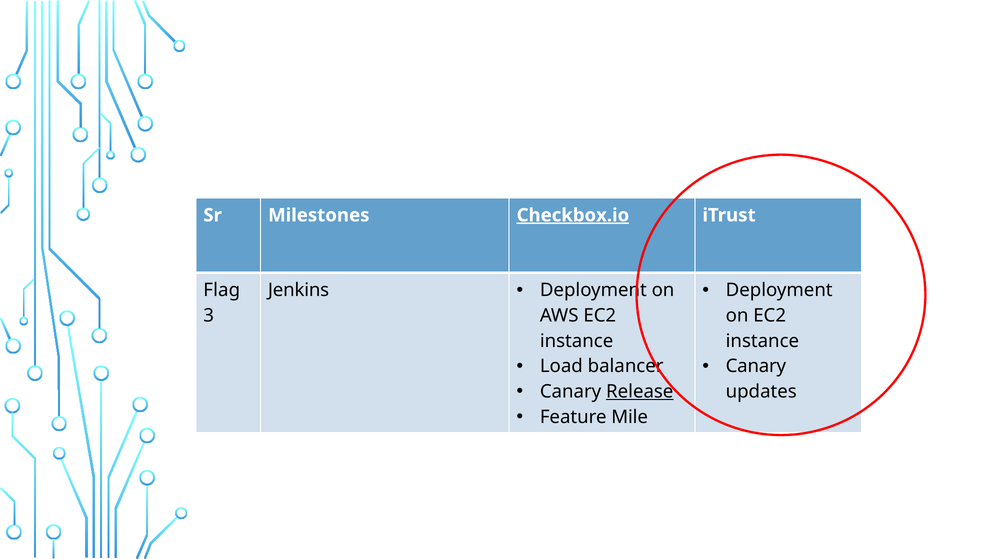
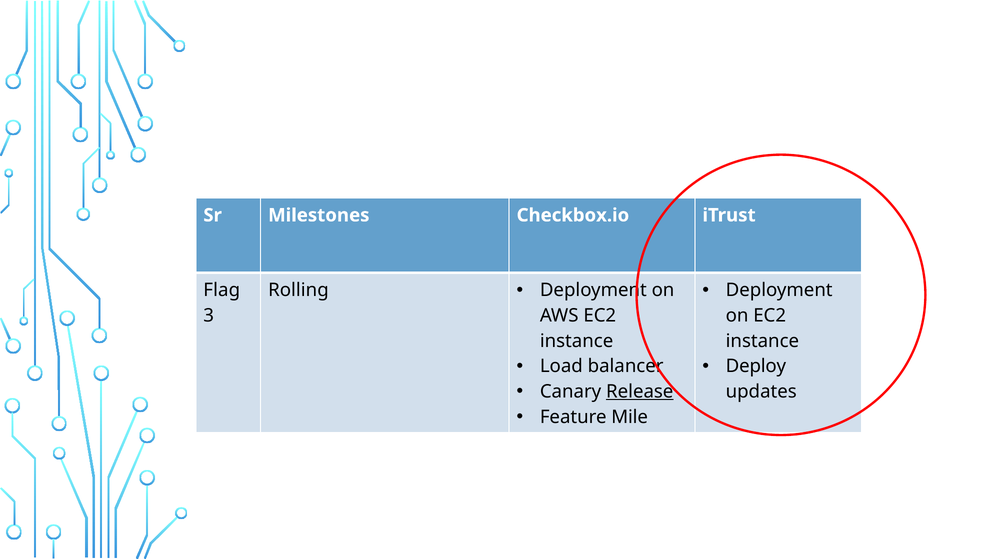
Checkbox.io underline: present -> none (573, 215)
Jenkins: Jenkins -> Rolling (298, 290)
Canary: Canary -> Deploy (756, 366)
